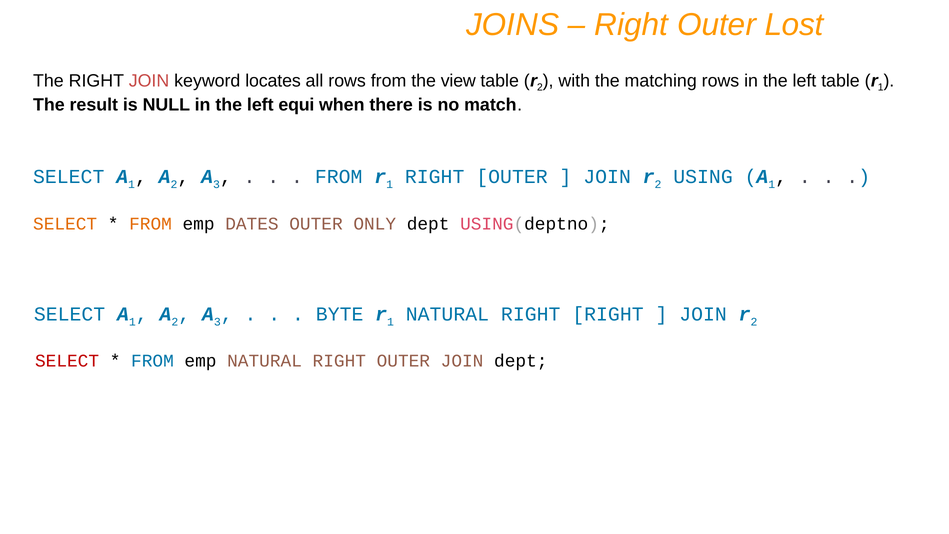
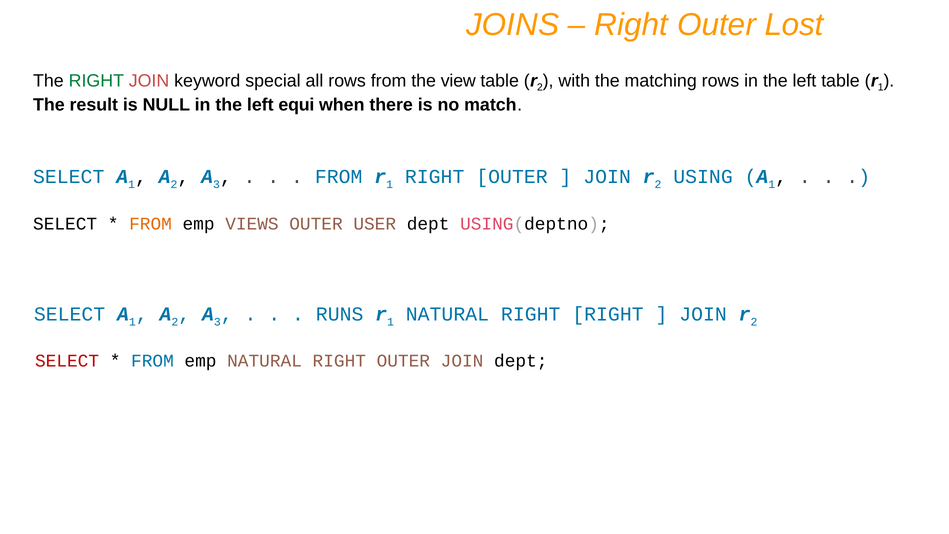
RIGHT colour: black -> green (96, 81)
locates: locates -> special (273, 81)
SELECT colour: orange -> black (65, 224)
DATES: DATES -> VIEWS (252, 224)
ONLY: ONLY -> USER (375, 224)
BYTE: BYTE -> RUNS (340, 314)
